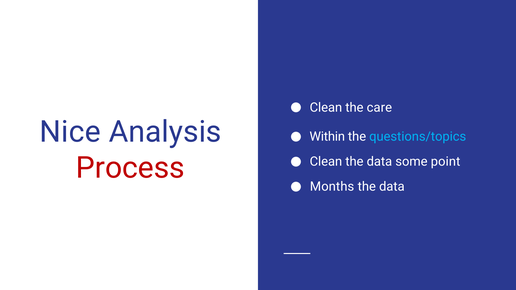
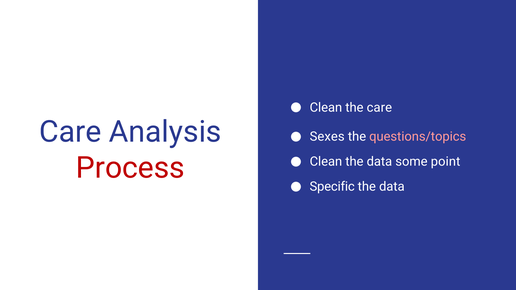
Nice: Nice -> Care (70, 132)
Within: Within -> Sexes (327, 137)
questions/topics colour: light blue -> pink (418, 137)
Months: Months -> Specific (332, 187)
